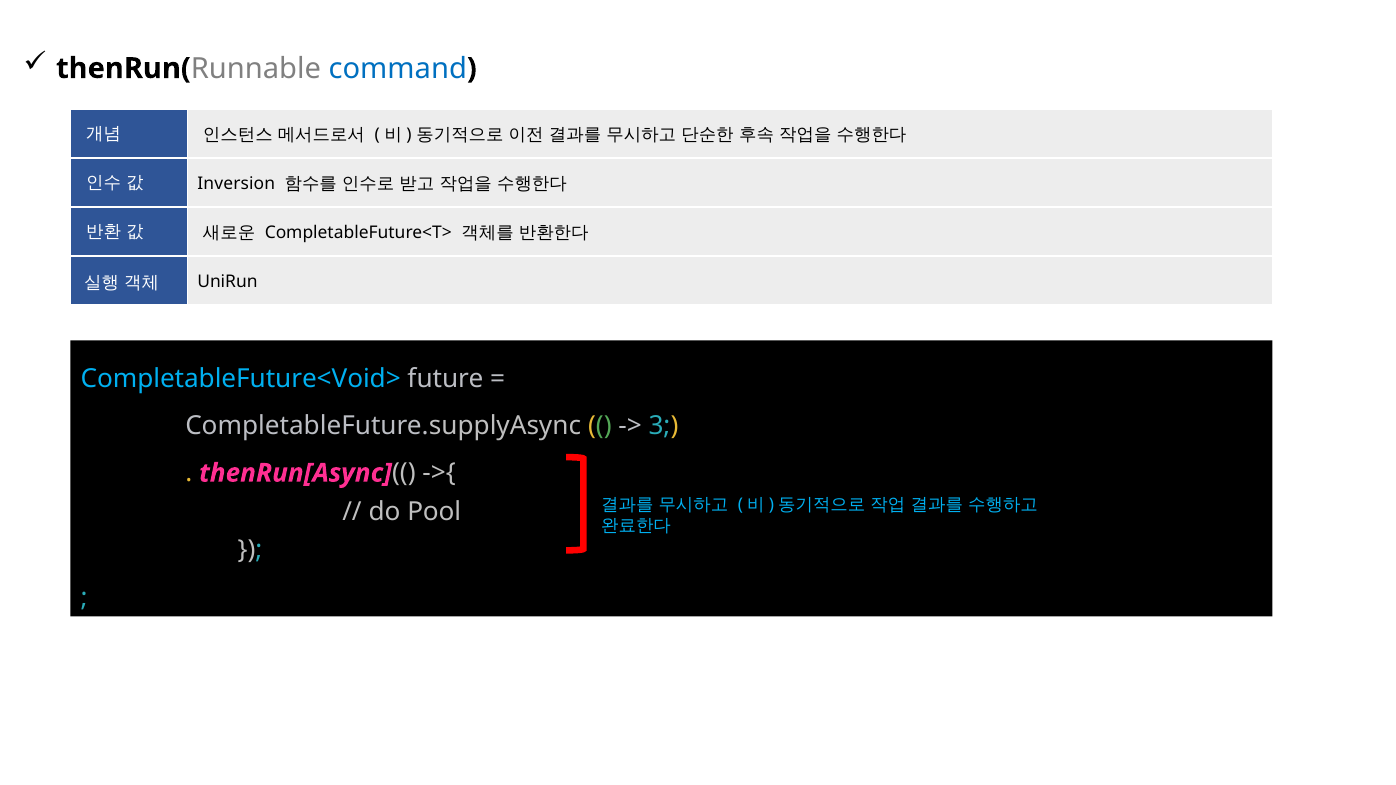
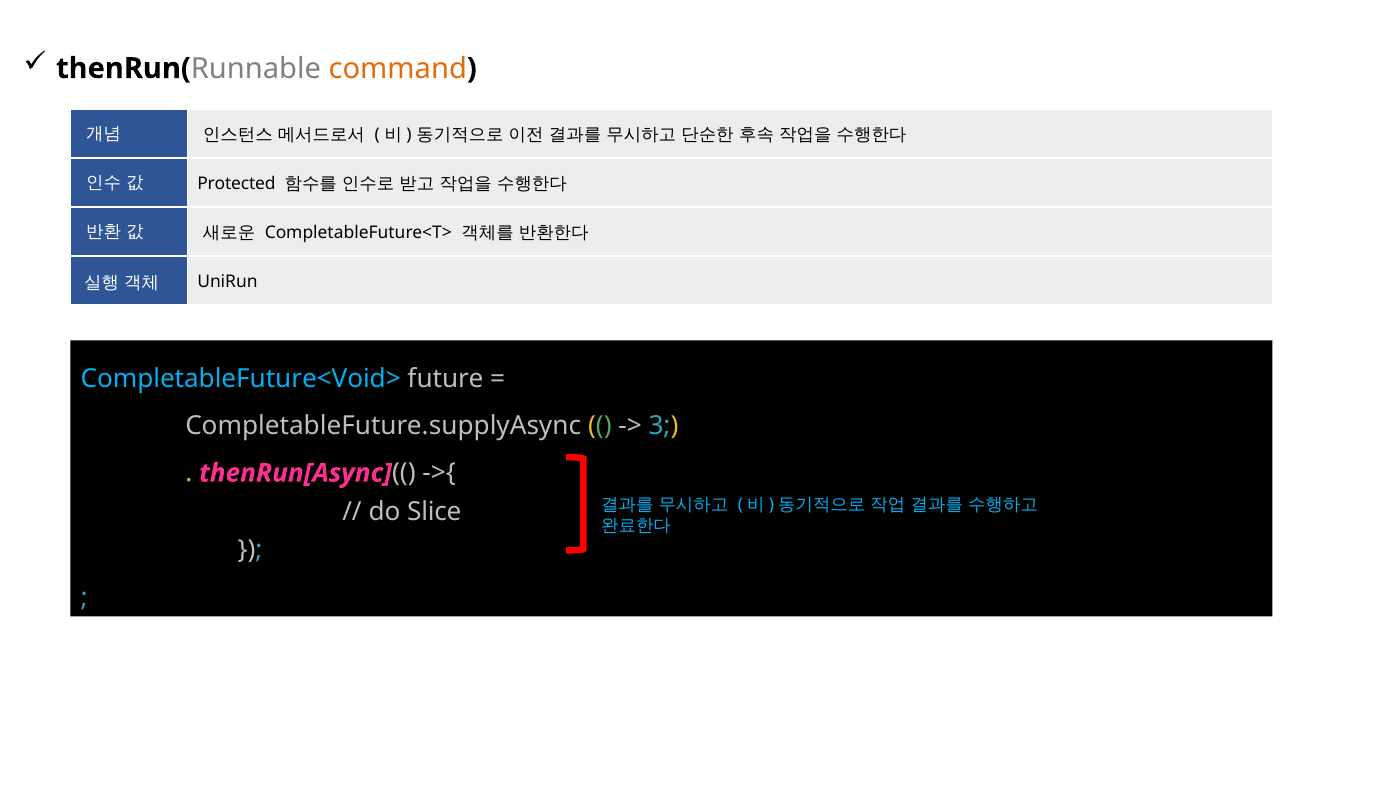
command colour: blue -> orange (398, 68)
Inversion: Inversion -> Protected (236, 184)
Pool: Pool -> Slice (434, 512)
